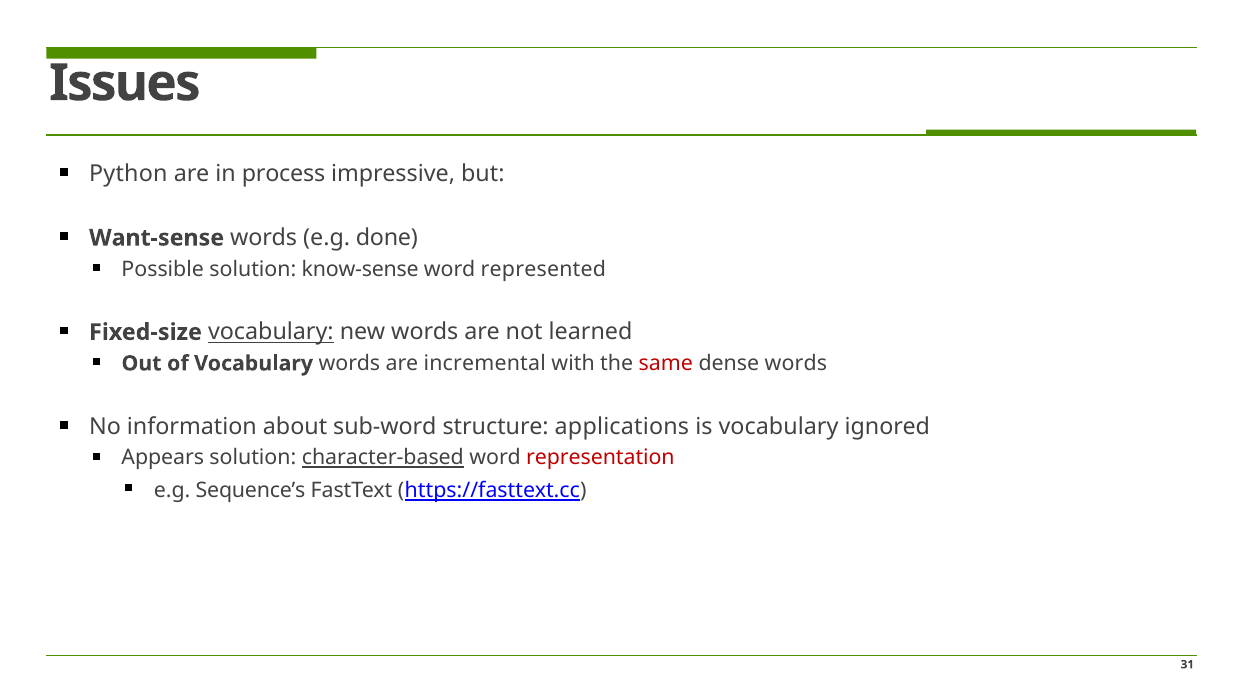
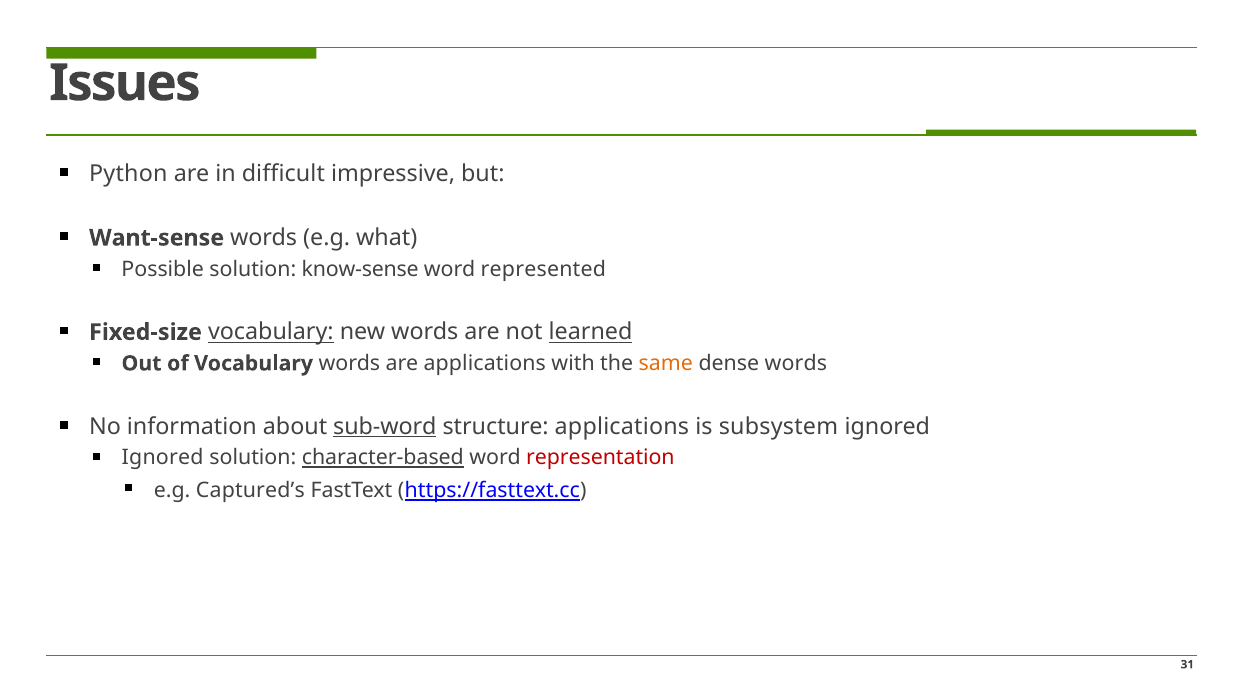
process: process -> difficult (283, 174)
done: done -> what (387, 238)
learned underline: none -> present (591, 332)
are incremental: incremental -> applications (485, 364)
same colour: red -> orange (666, 364)
sub-word underline: none -> present (385, 427)
is vocabulary: vocabulary -> subsystem (778, 427)
Appears: Appears -> Ignored (163, 458)
Sequence’s: Sequence’s -> Captured’s (250, 490)
